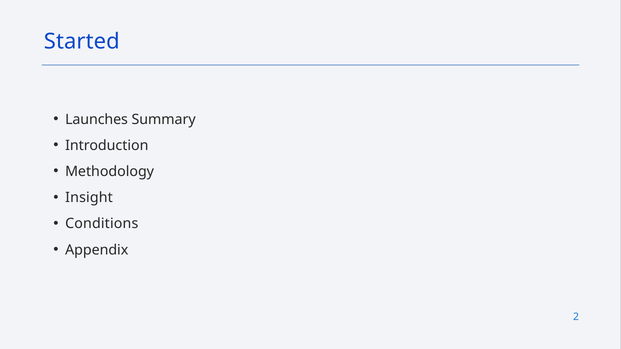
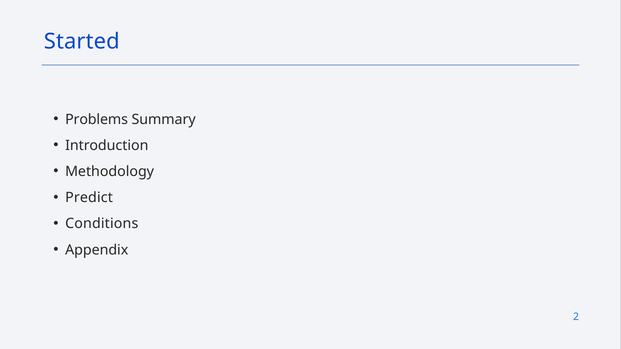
Launches: Launches -> Problems (97, 119)
Insight: Insight -> Predict (89, 198)
